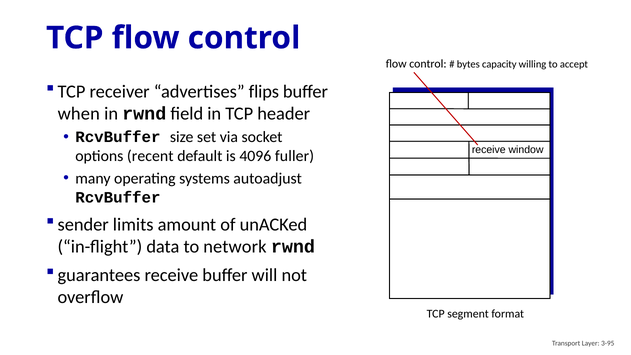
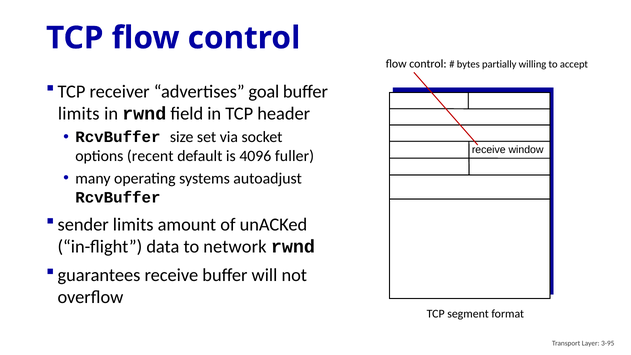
capacity: capacity -> partially (499, 64)
flips: flips -> goal (264, 92)
when: when -> limits (79, 114)
